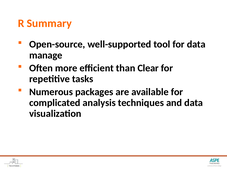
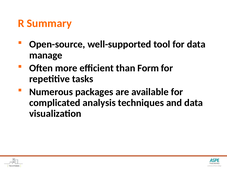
Clear: Clear -> Form (148, 68)
